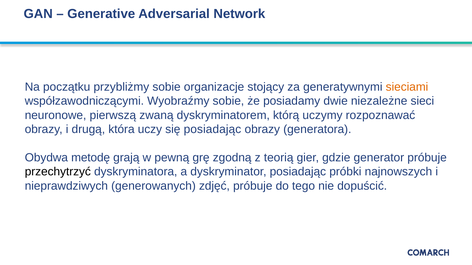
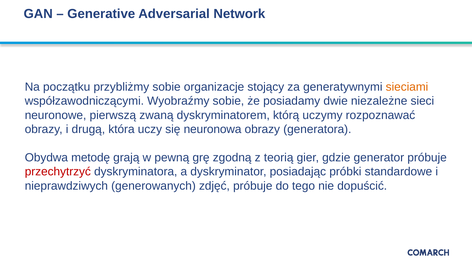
się posiadając: posiadając -> neuronowa (213, 130)
przechytrzyć colour: black -> red (58, 172)
najnowszych: najnowszych -> standardowe (398, 172)
